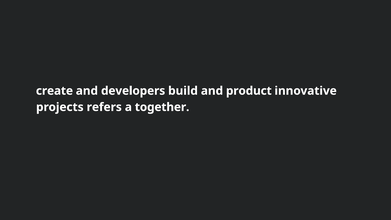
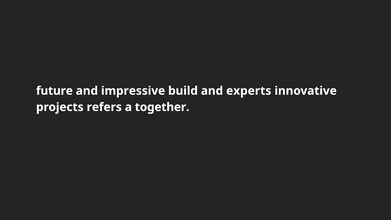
create: create -> future (54, 91)
developers: developers -> impressive (133, 91)
product: product -> experts (249, 91)
